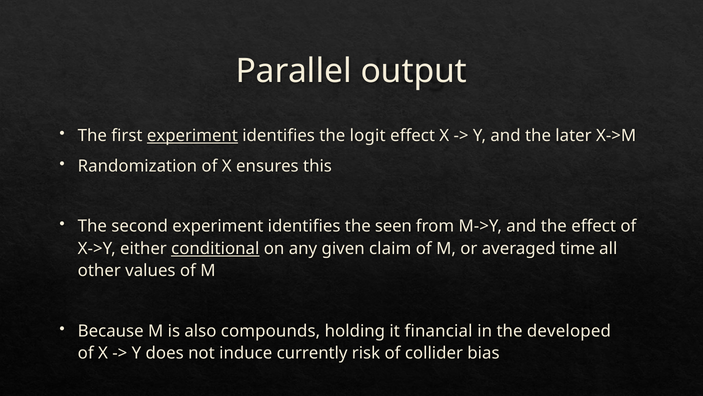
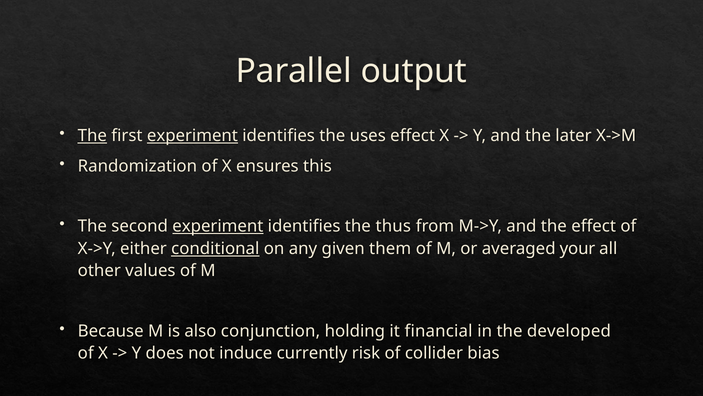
The underline: none -> present (92, 136)
logit: logit -> uses (368, 136)
experiment underline: none -> present (218, 226)
seen: seen -> thus (393, 226)
claim: claim -> them (390, 248)
time: time -> your (578, 248)
compounds: compounds -> conjunction (271, 331)
